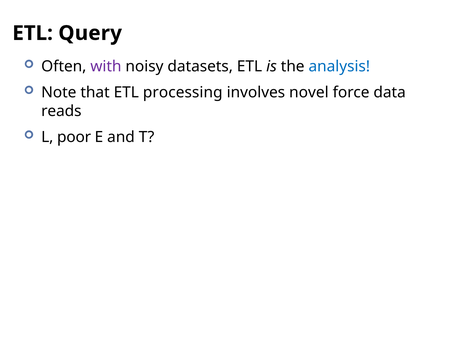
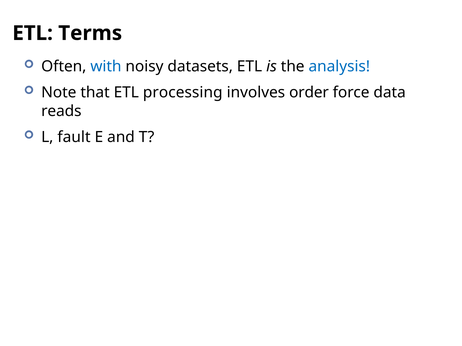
Query: Query -> Terms (90, 33)
with colour: purple -> blue (106, 67)
novel: novel -> order (309, 93)
poor: poor -> fault (74, 137)
